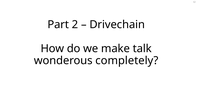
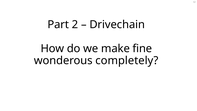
talk: talk -> fine (142, 48)
